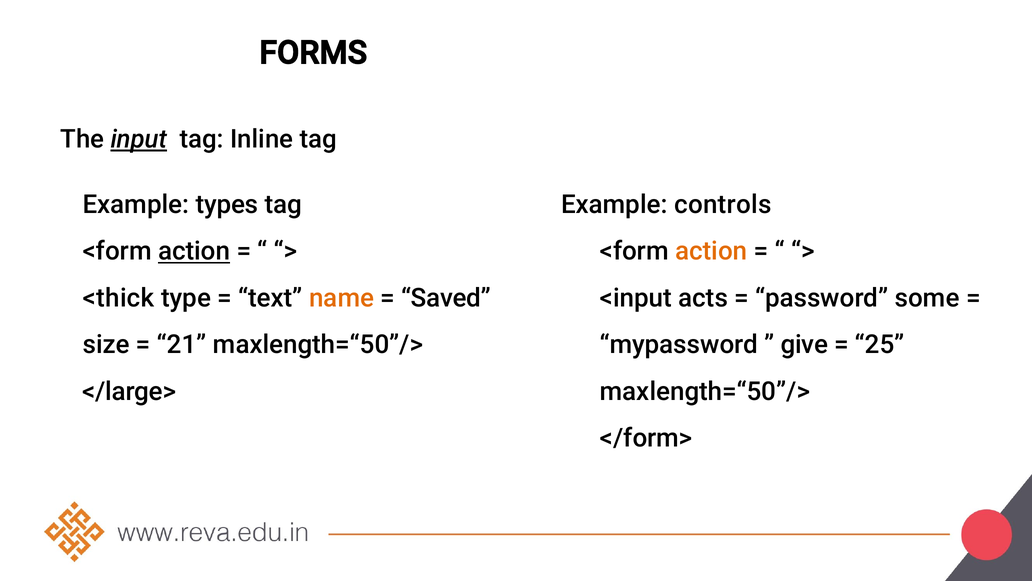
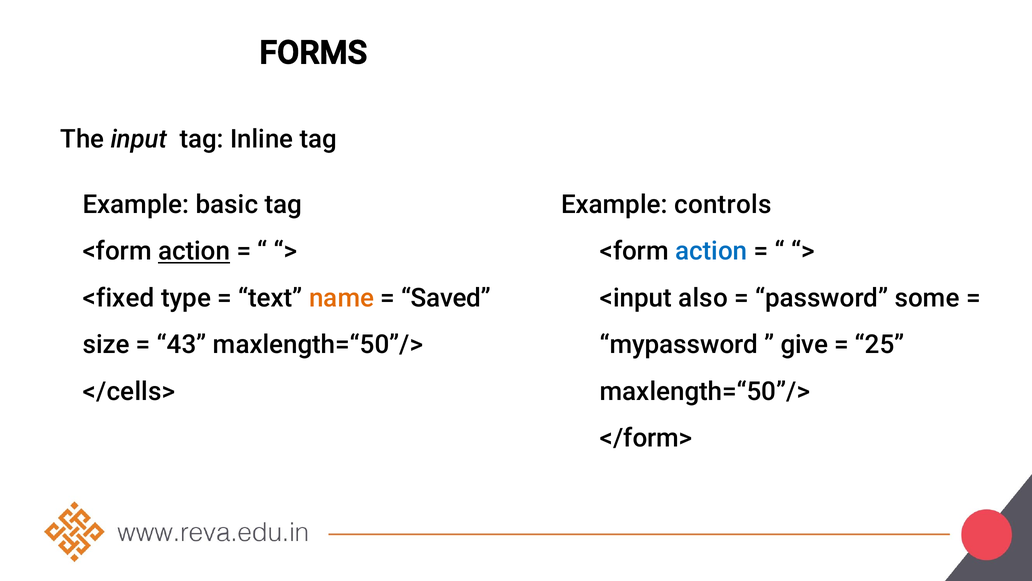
input underline: present -> none (139, 139)
types: types -> basic (227, 204)
action colour: orange -> blue (711, 251)
<thick: <thick -> <fixed (119, 298)
acts: acts -> also (703, 298)
21: 21 -> 43 (182, 345)
</large>: </large> -> </cells> (129, 391)
